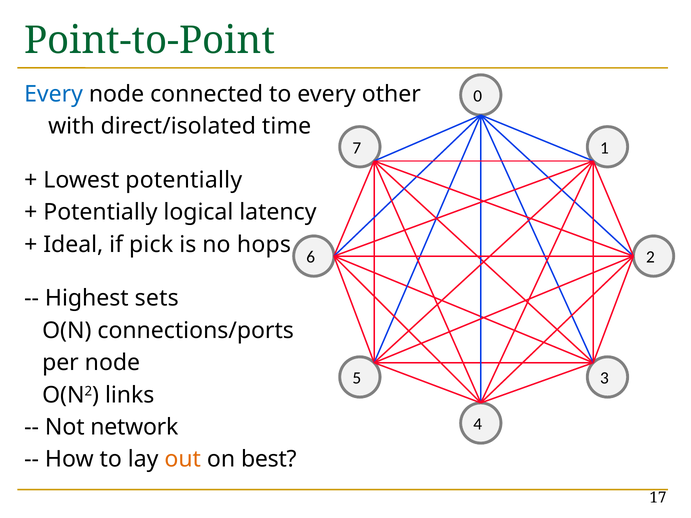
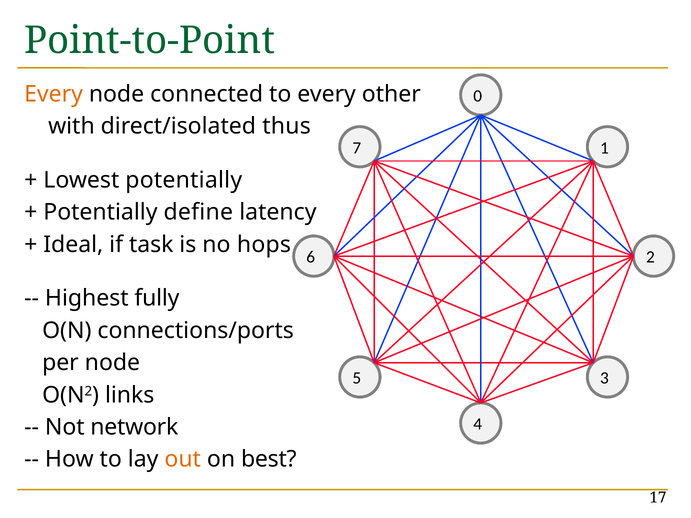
Every colour: blue -> orange (54, 94)
time: time -> thus (287, 126)
logical: logical -> define (198, 212)
pick: pick -> task (151, 245)
sets: sets -> fully (157, 298)
